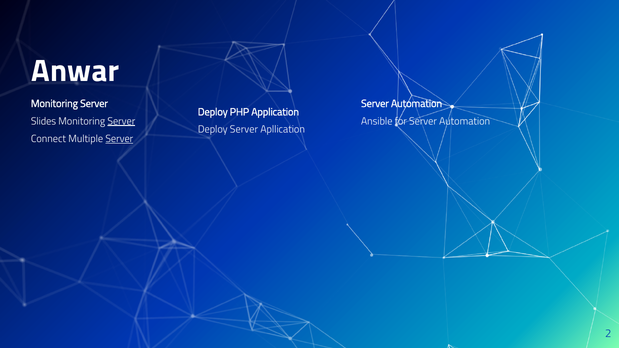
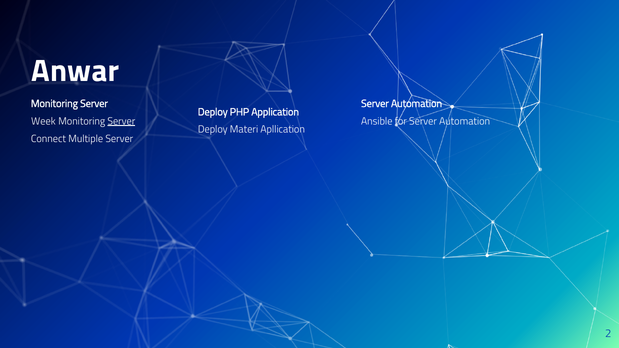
Slides: Slides -> Week (43, 121)
Deploy Server: Server -> Materi (244, 130)
Server underline: present -> none (119, 139)
